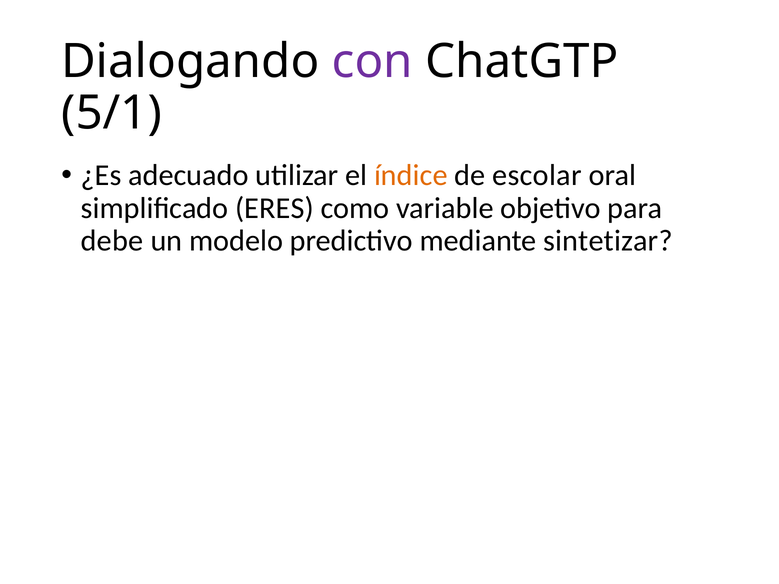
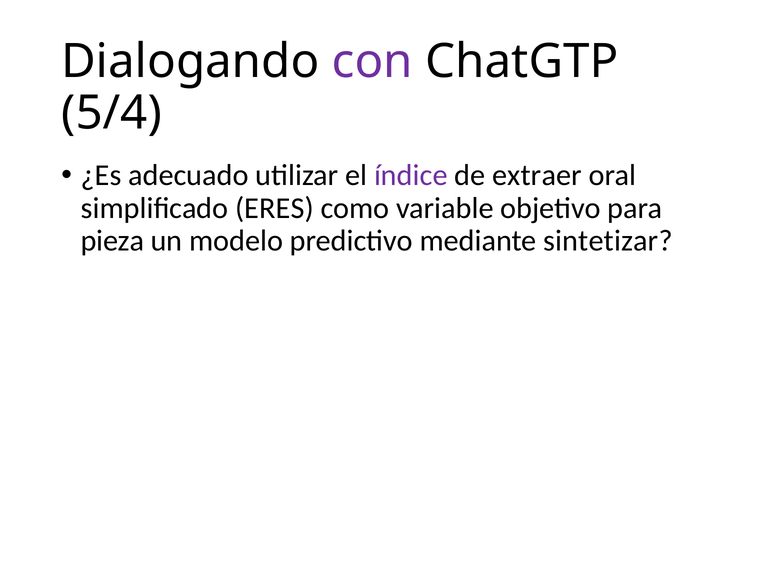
5/1: 5/1 -> 5/4 (112, 113)
índice colour: orange -> purple (411, 176)
escolar: escolar -> extraer (537, 176)
debe: debe -> pieza (112, 241)
